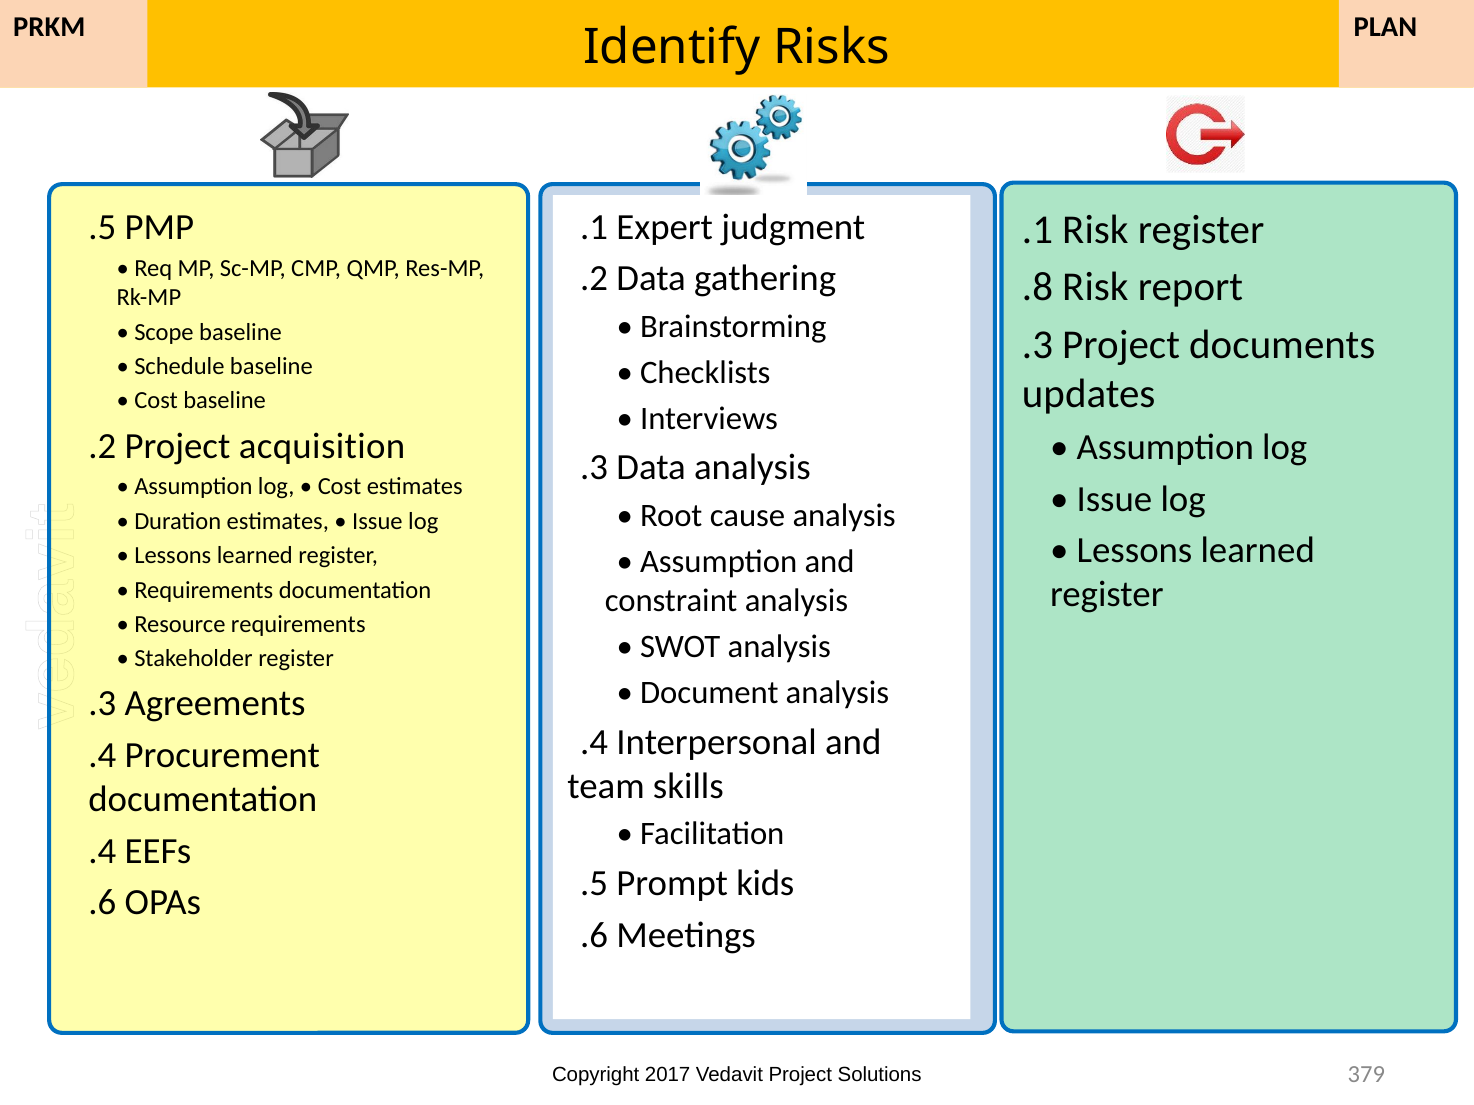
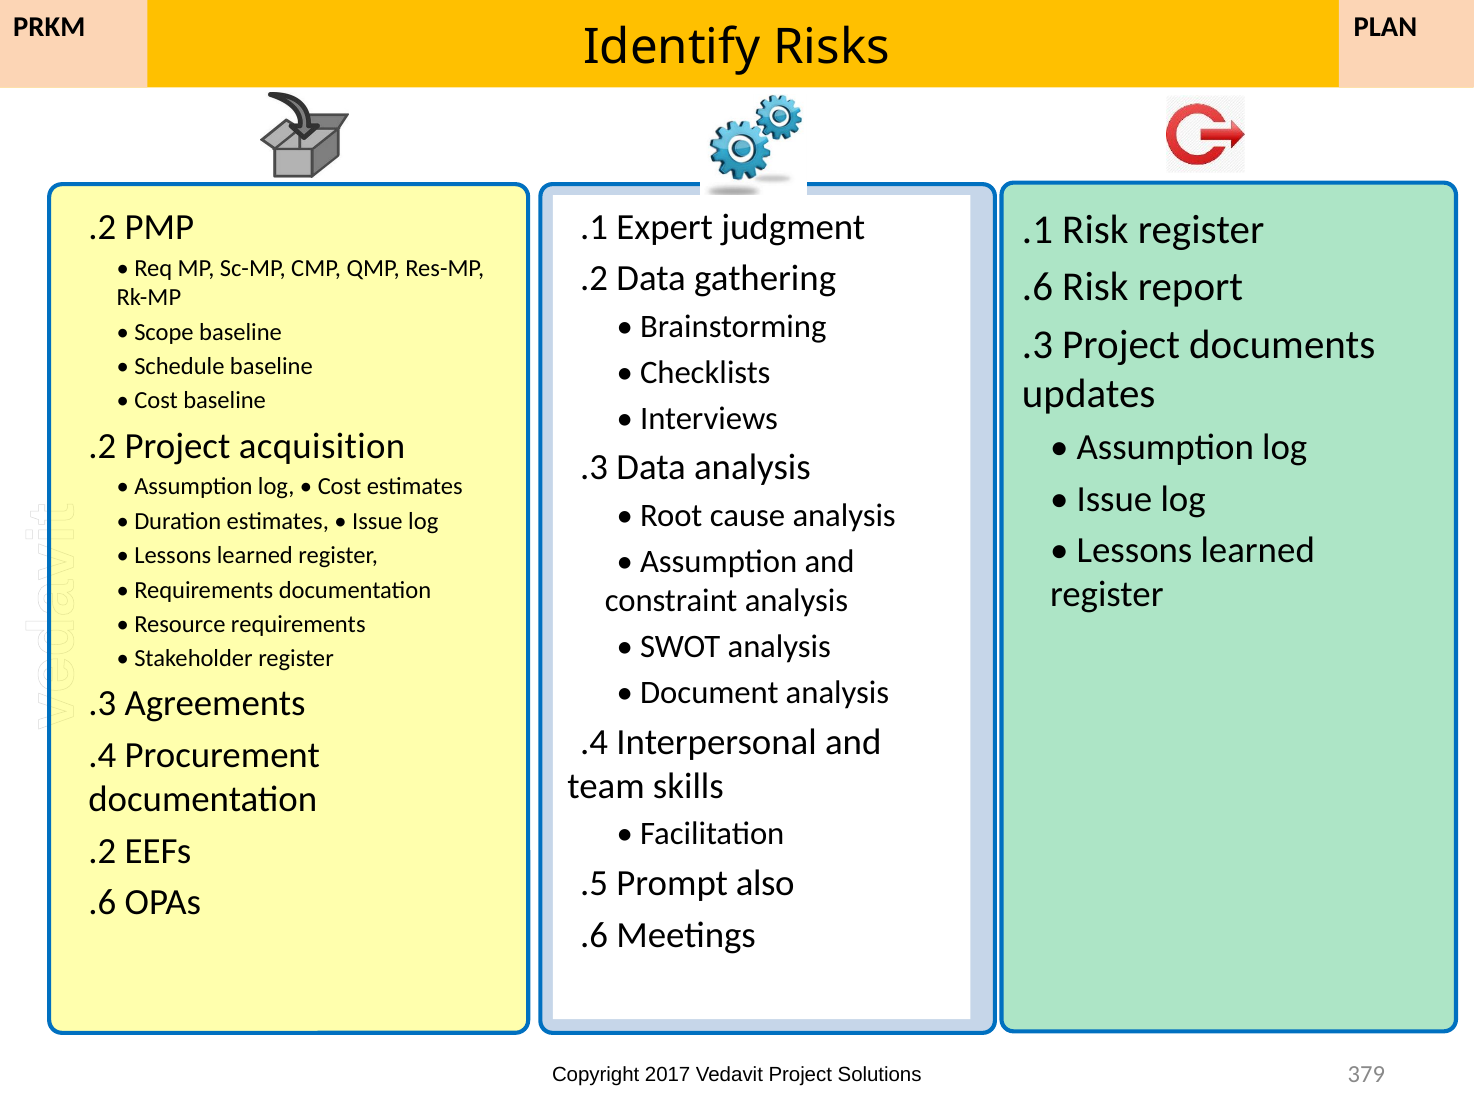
.5: .5 -> .2 (102, 227)
.8: .8 -> .6 (1038, 287)
.4: .4 -> .2 (102, 852)
kids: kids -> also (765, 884)
